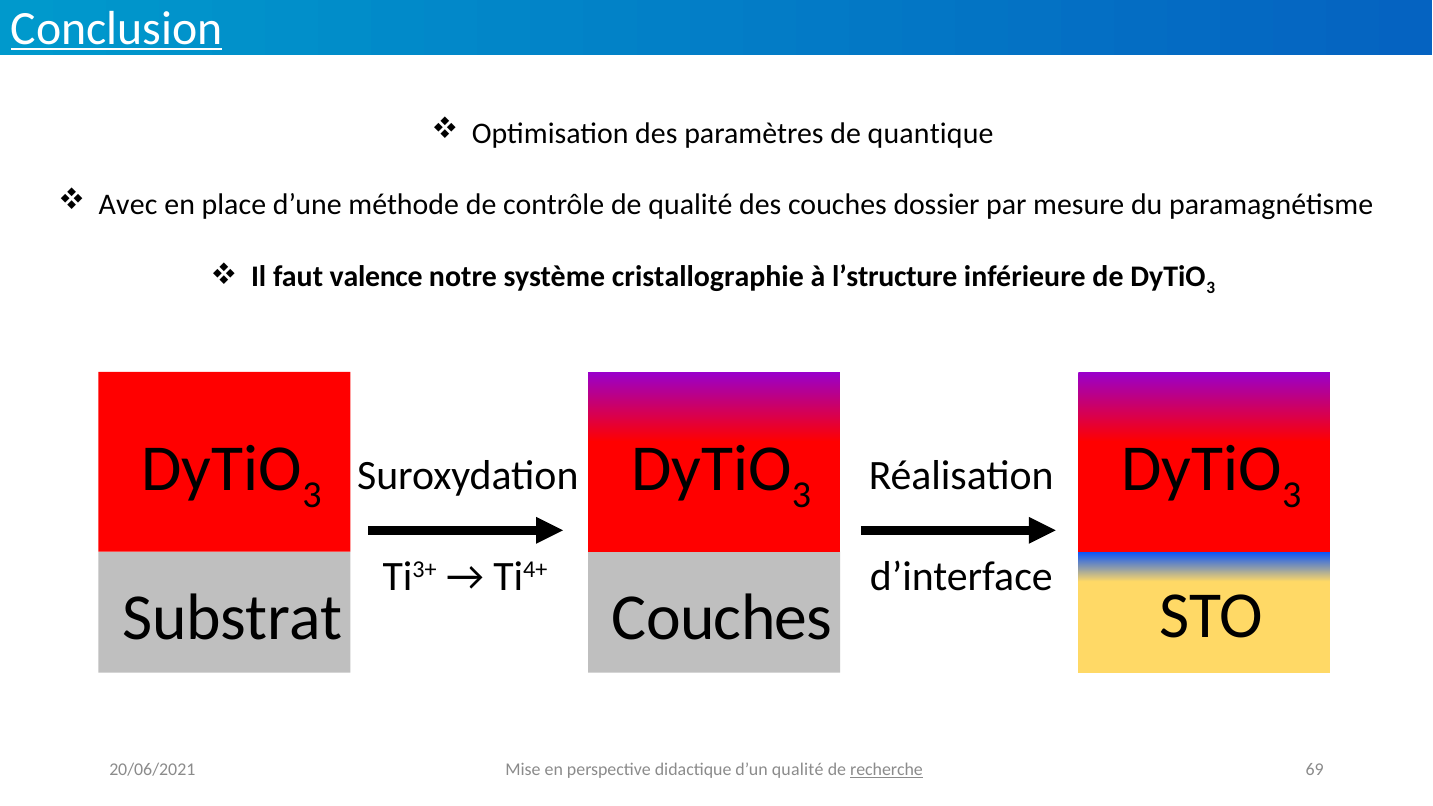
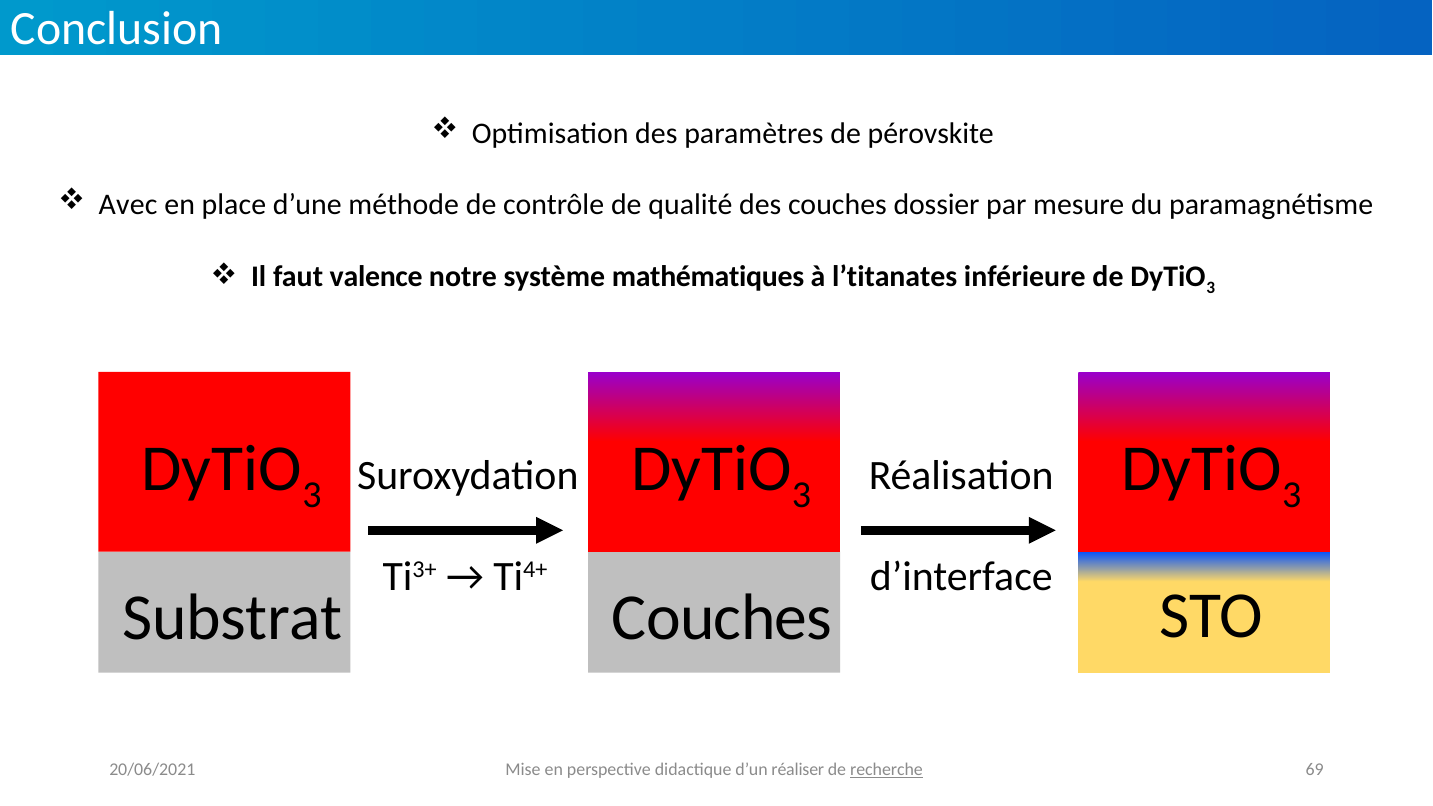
Conclusion underline: present -> none (116, 28)
quantique: quantique -> pérovskite (931, 133)
cristallographie: cristallographie -> mathématiques (708, 277)
l’structure: l’structure -> l’titanates (895, 277)
d’un qualité: qualité -> réaliser (798, 770)
